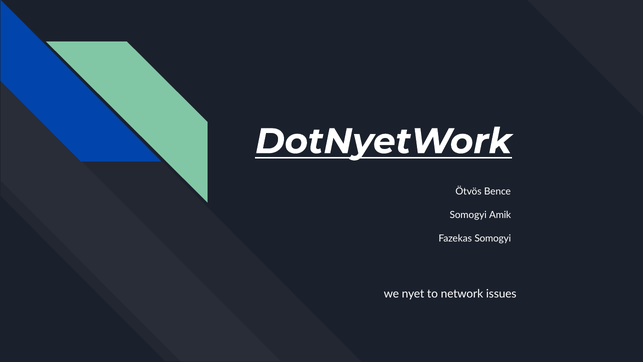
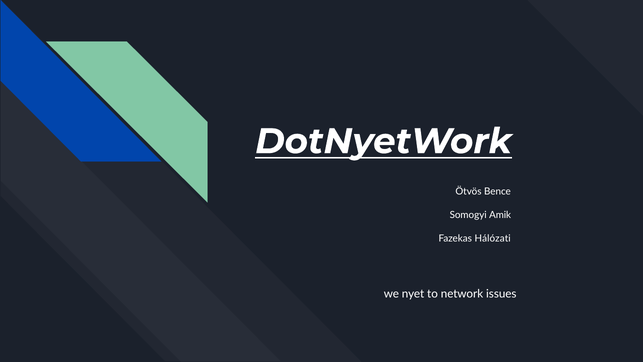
Fazekas Somogyi: Somogyi -> Hálózati (493, 238)
